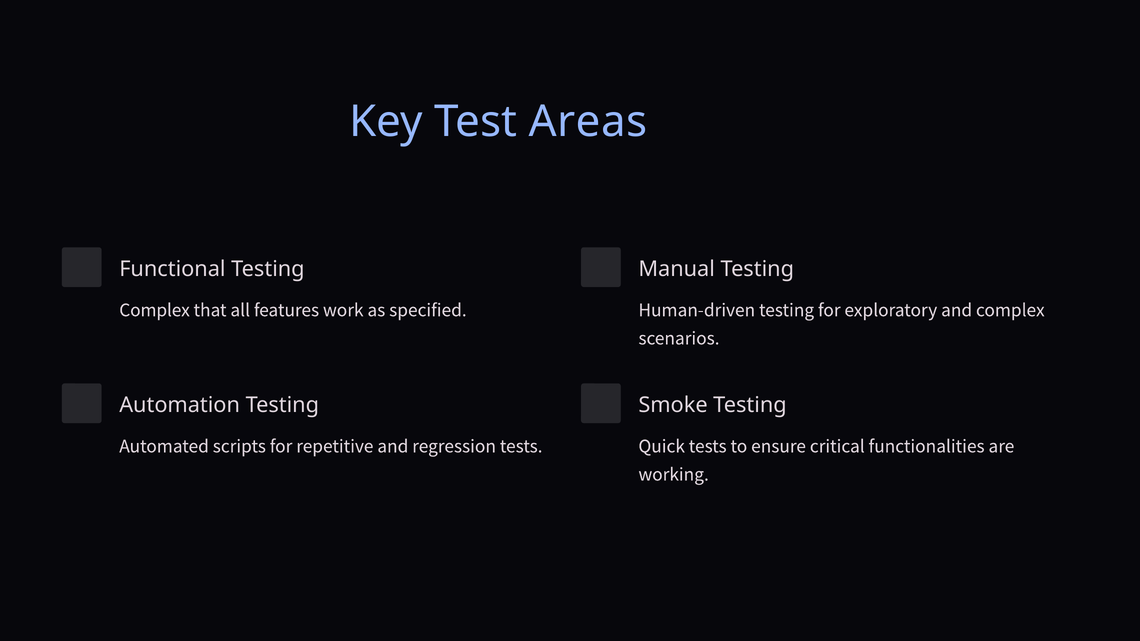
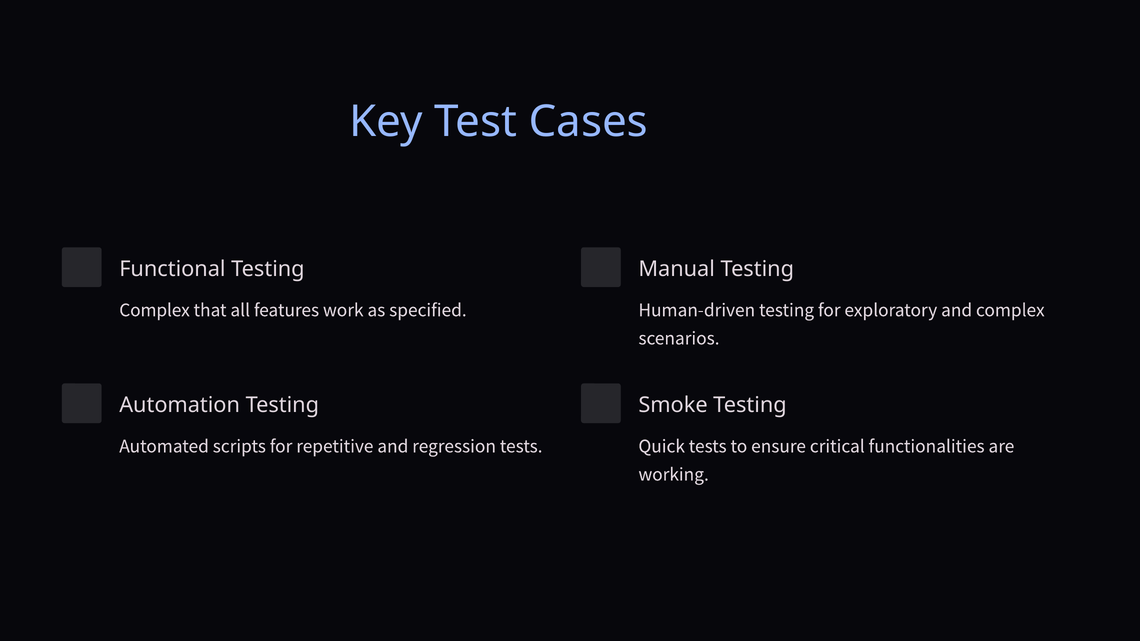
Areas: Areas -> Cases (588, 122)
